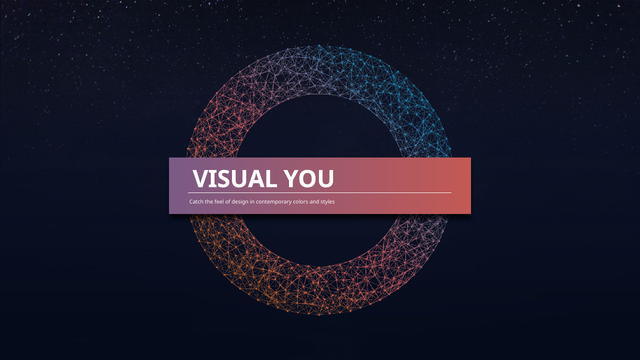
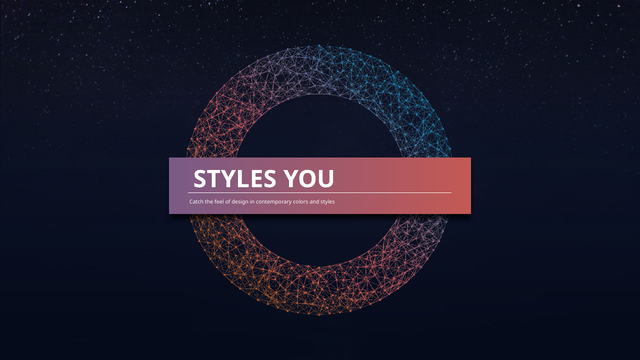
VISUAL: VISUAL -> STYLES (235, 179)
